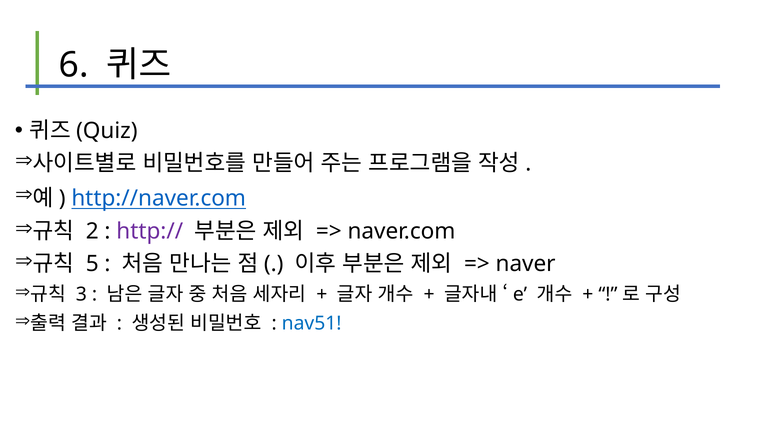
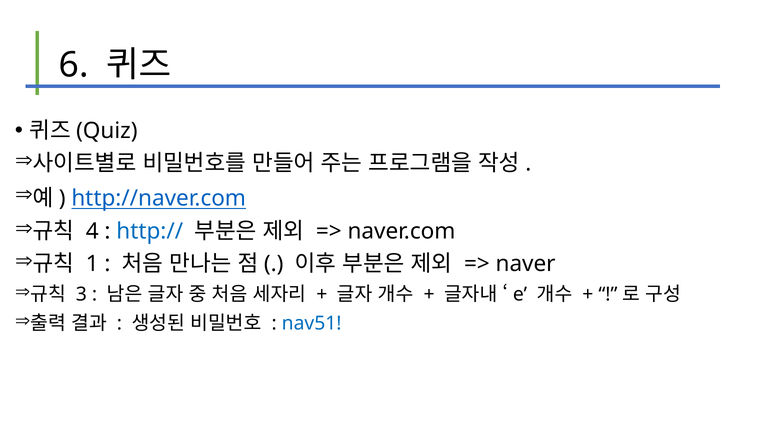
2: 2 -> 4 (92, 231)
http:// colour: purple -> blue (150, 231)
5: 5 -> 1 (92, 264)
